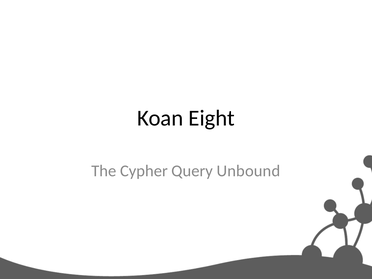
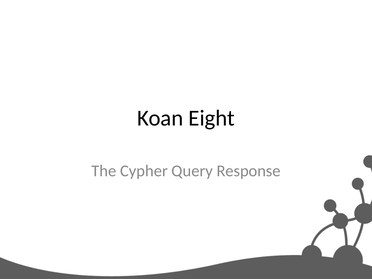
Unbound: Unbound -> Response (249, 171)
